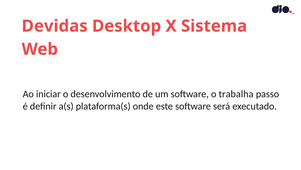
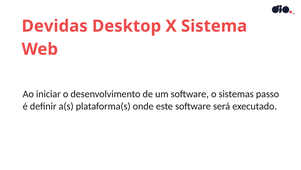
trabalha: trabalha -> sistemas (236, 94)
